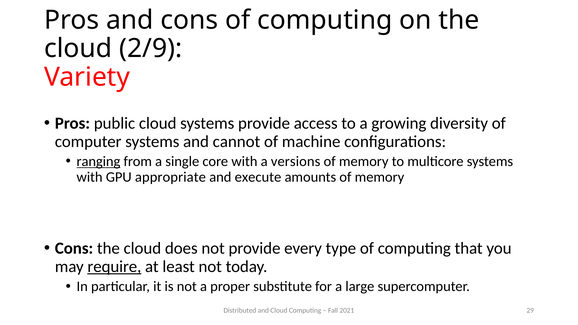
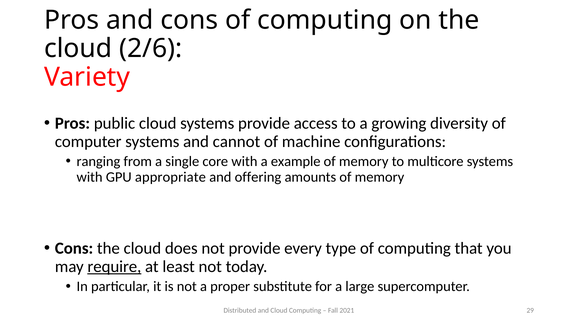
2/9: 2/9 -> 2/6 (151, 49)
ranging underline: present -> none (98, 162)
versions: versions -> example (296, 162)
execute: execute -> offering (258, 177)
